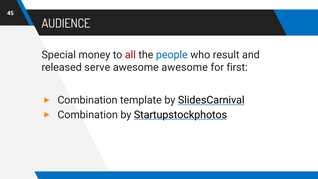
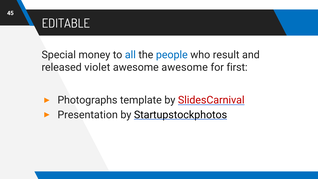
AUDIENCE: AUDIENCE -> EDITABLE (66, 23)
all colour: red -> blue (130, 55)
serve: serve -> violet (97, 67)
Combination: Combination -> Photographs (87, 100)
SlidesCarnival colour: black -> red (211, 100)
Combination: Combination -> Presentation (88, 115)
